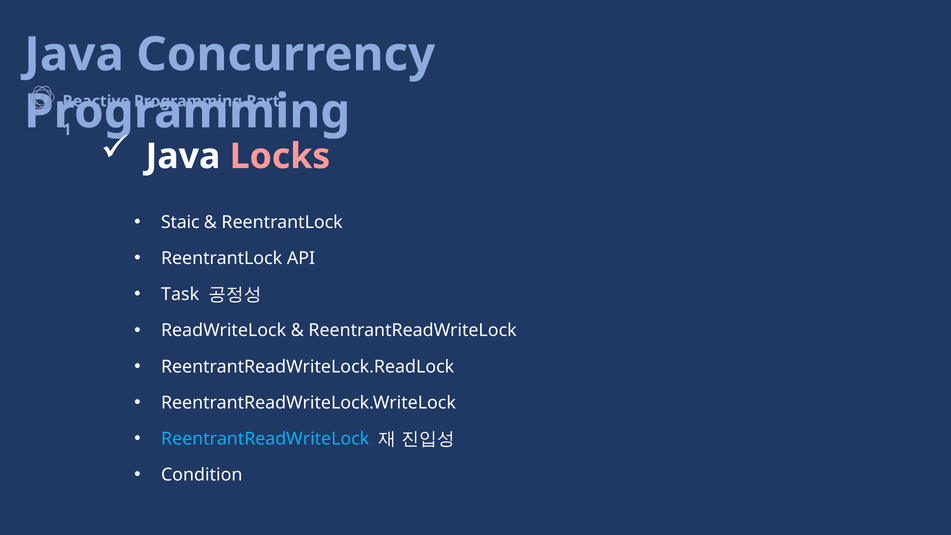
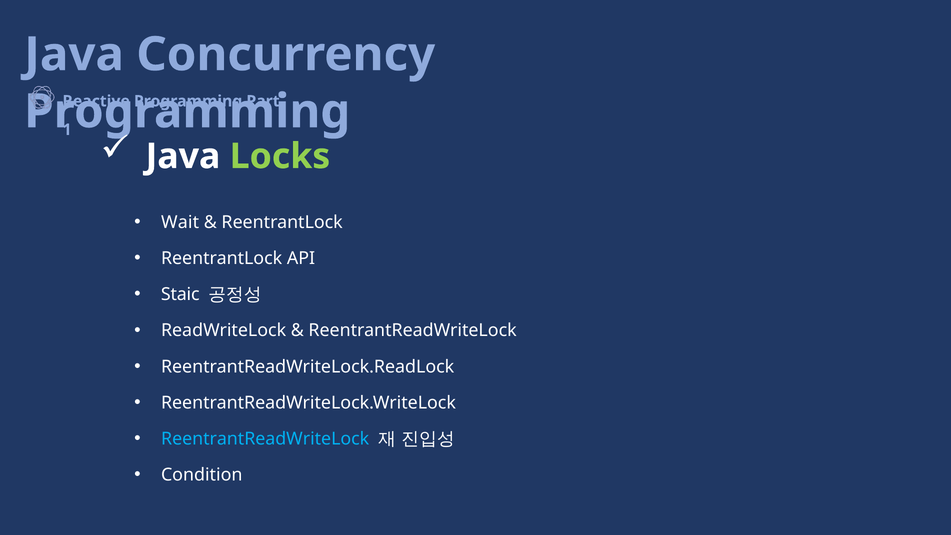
Locks colour: pink -> light green (280, 156)
Staic: Staic -> Wait (180, 222)
Task: Task -> Staic (180, 294)
